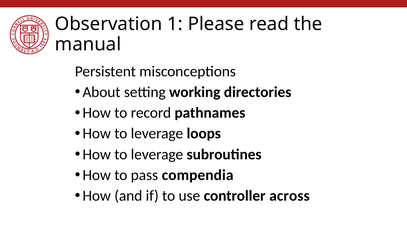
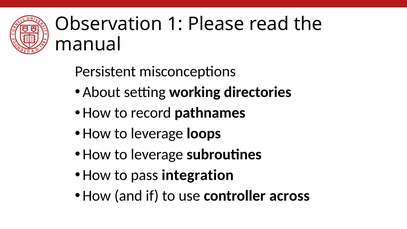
compendia: compendia -> integration (198, 175)
